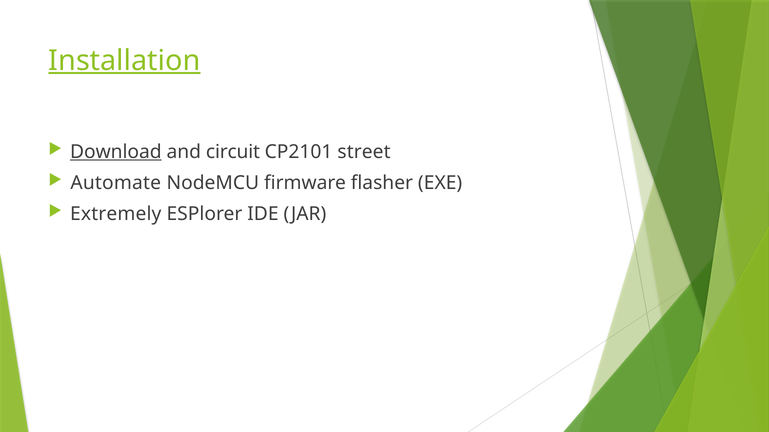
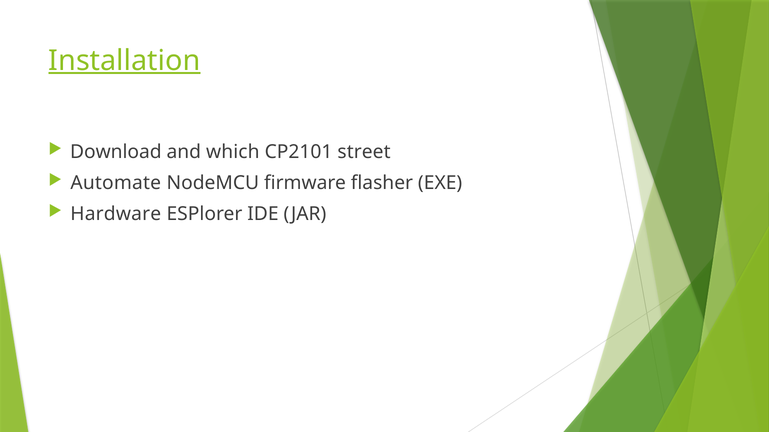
Download underline: present -> none (116, 152)
circuit: circuit -> which (233, 152)
Extremely: Extremely -> Hardware (116, 214)
